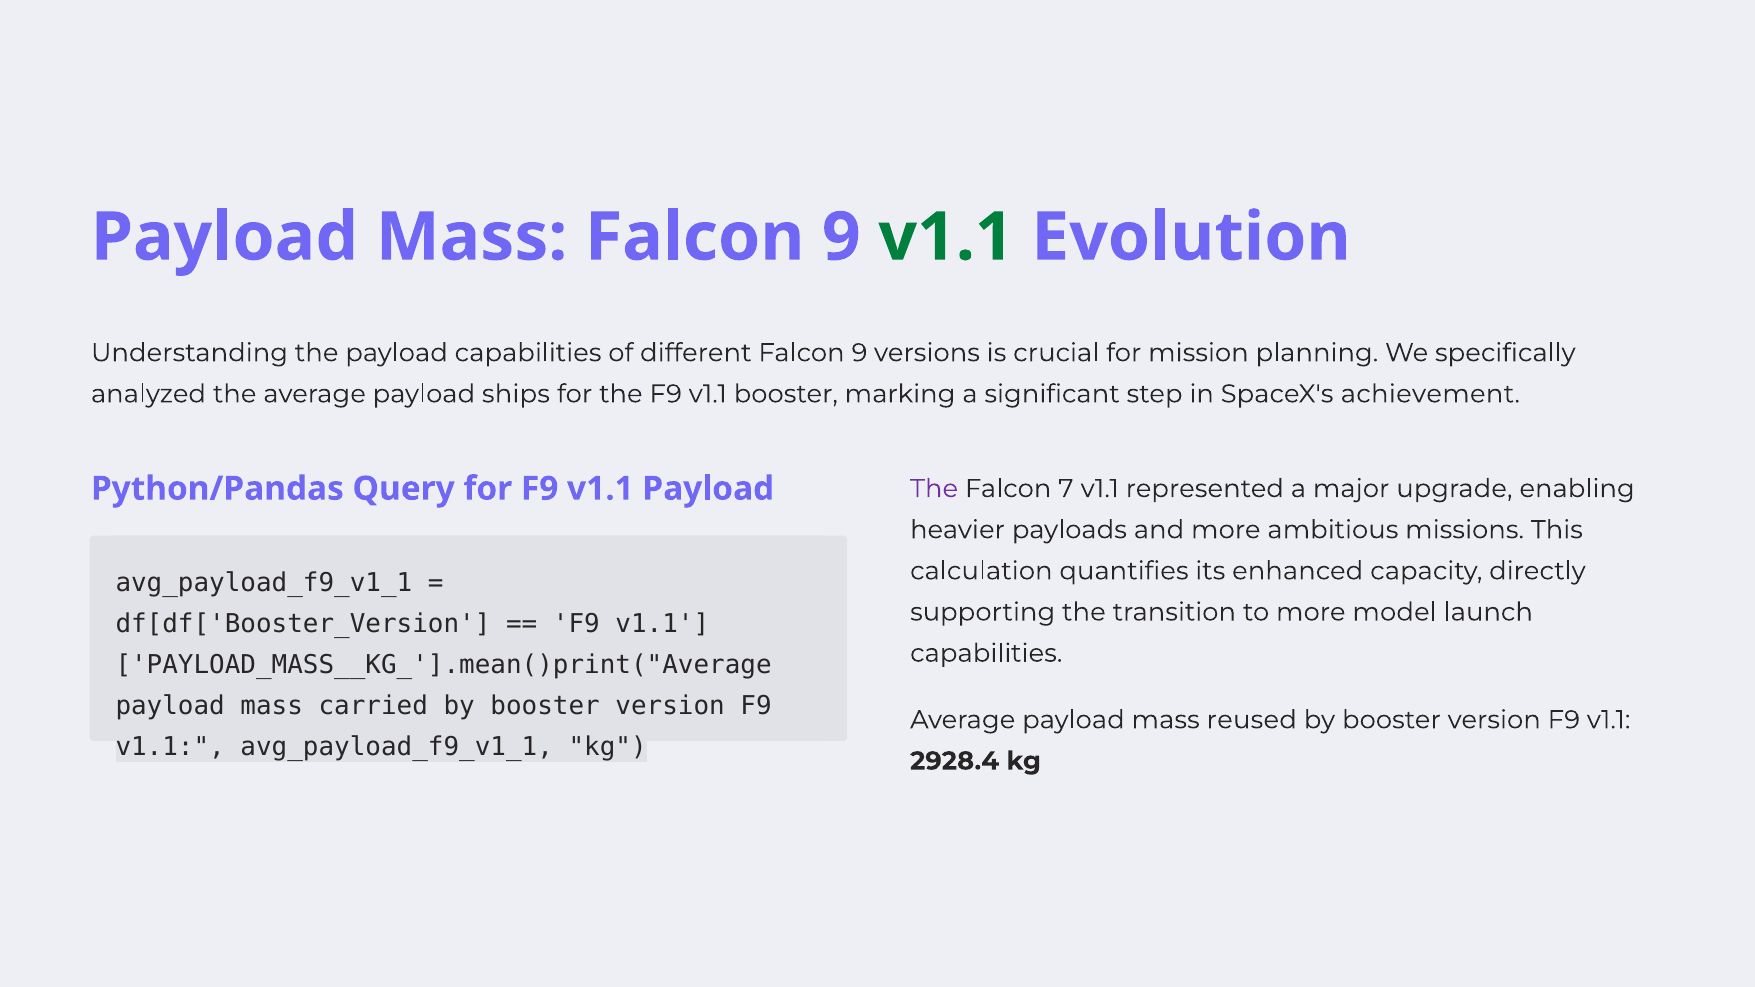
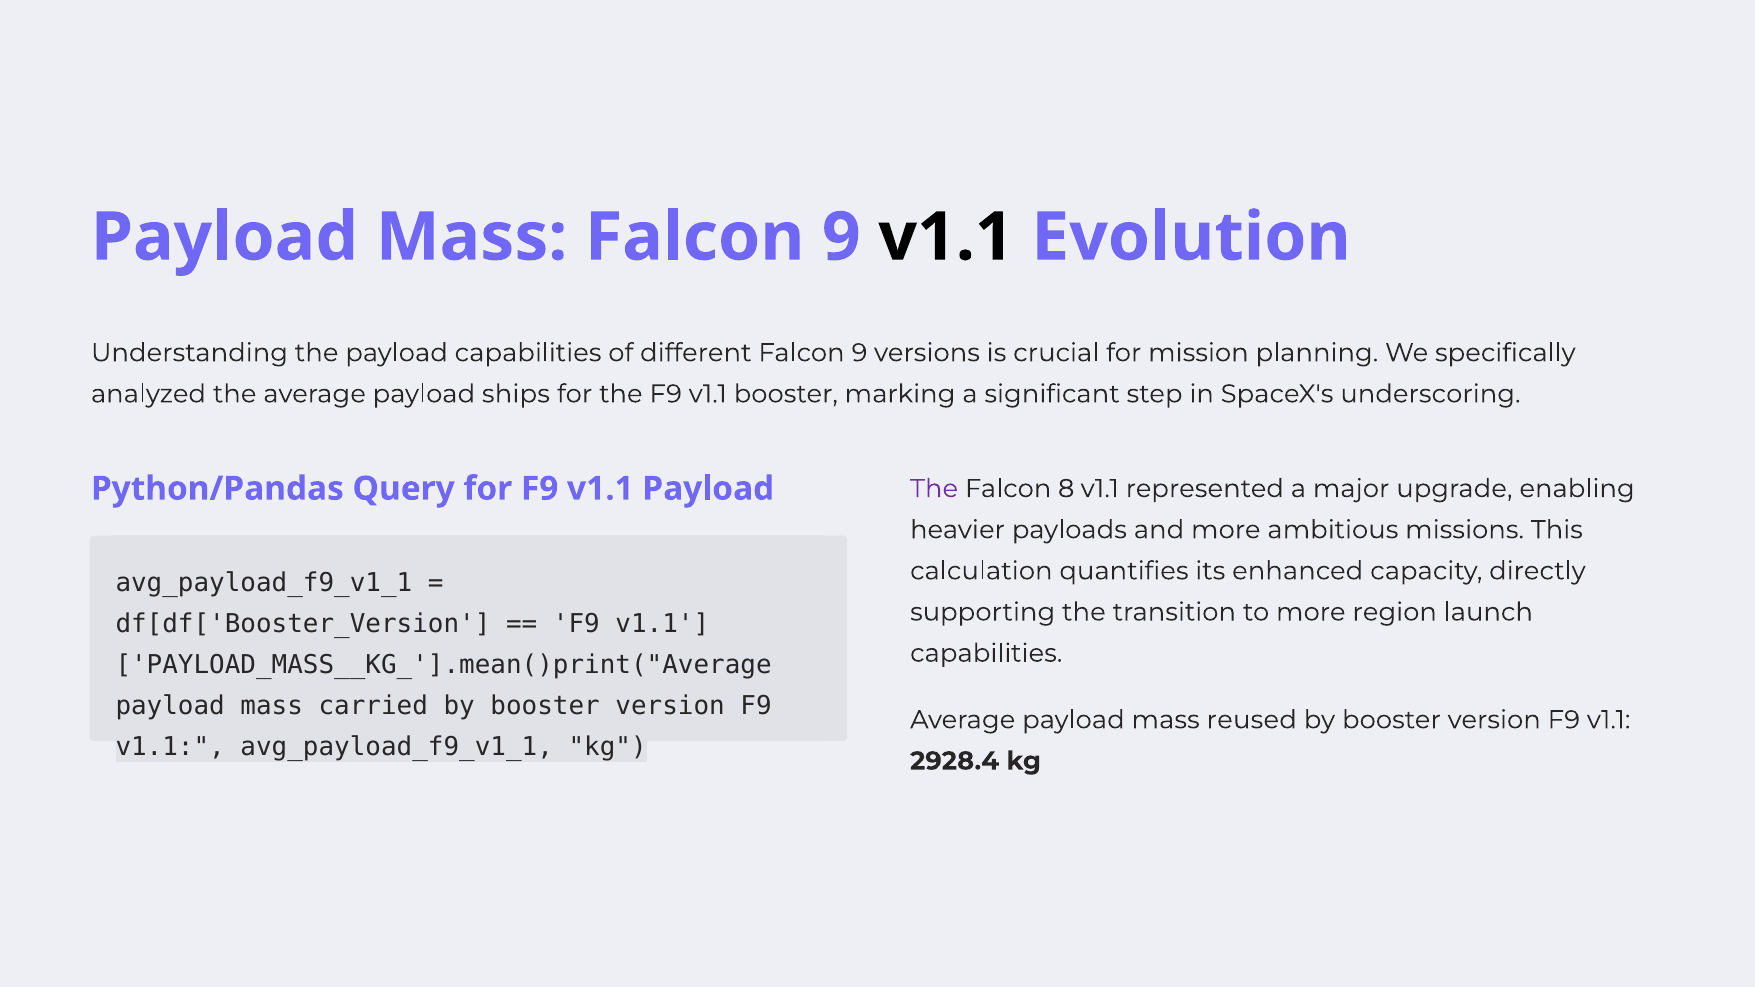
v1.1 colour: green -> black (946, 237)
achievement: achievement -> underscoring (1430, 394)
7: 7 -> 8 (1066, 489)
model: model -> region (1395, 612)
